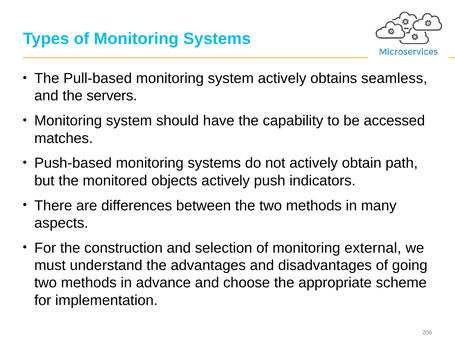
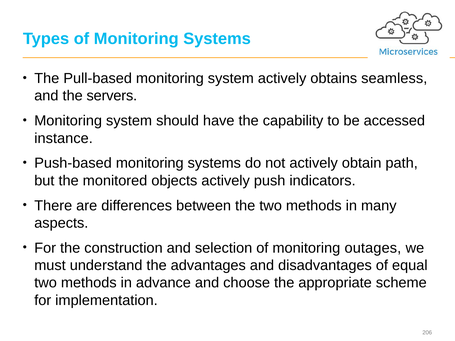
matches: matches -> instance (64, 138)
external: external -> outages (373, 248)
going: going -> equal (410, 266)
